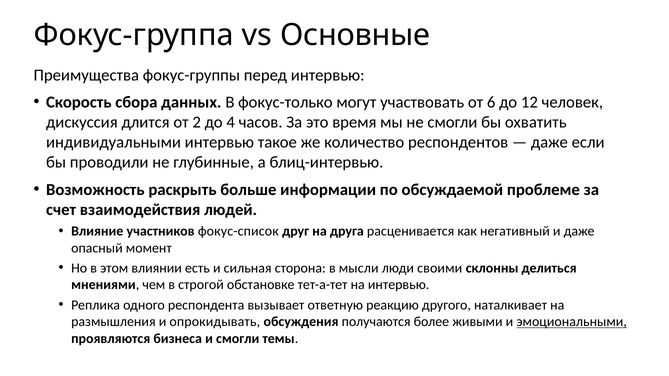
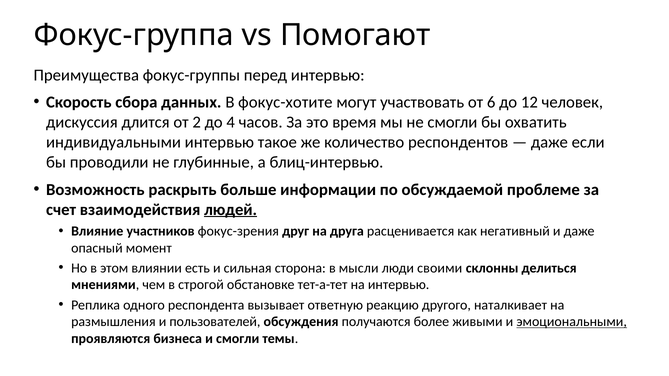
Основные: Основные -> Помогают (355, 35)
фокус-только: фокус-только -> фокус-хотите (285, 102)
людей underline: none -> present (231, 210)
фокус-список: фокус-список -> фокус-зрения (238, 231)
опрокидывать: опрокидывать -> пользователей (215, 322)
